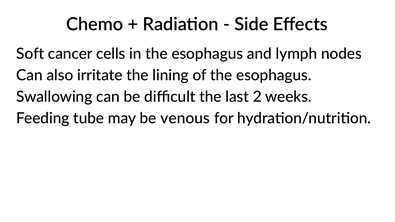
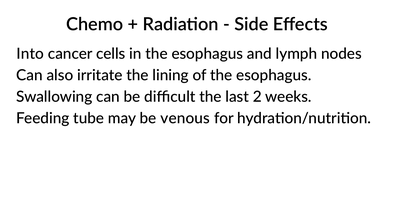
Soft: Soft -> Into (30, 54)
